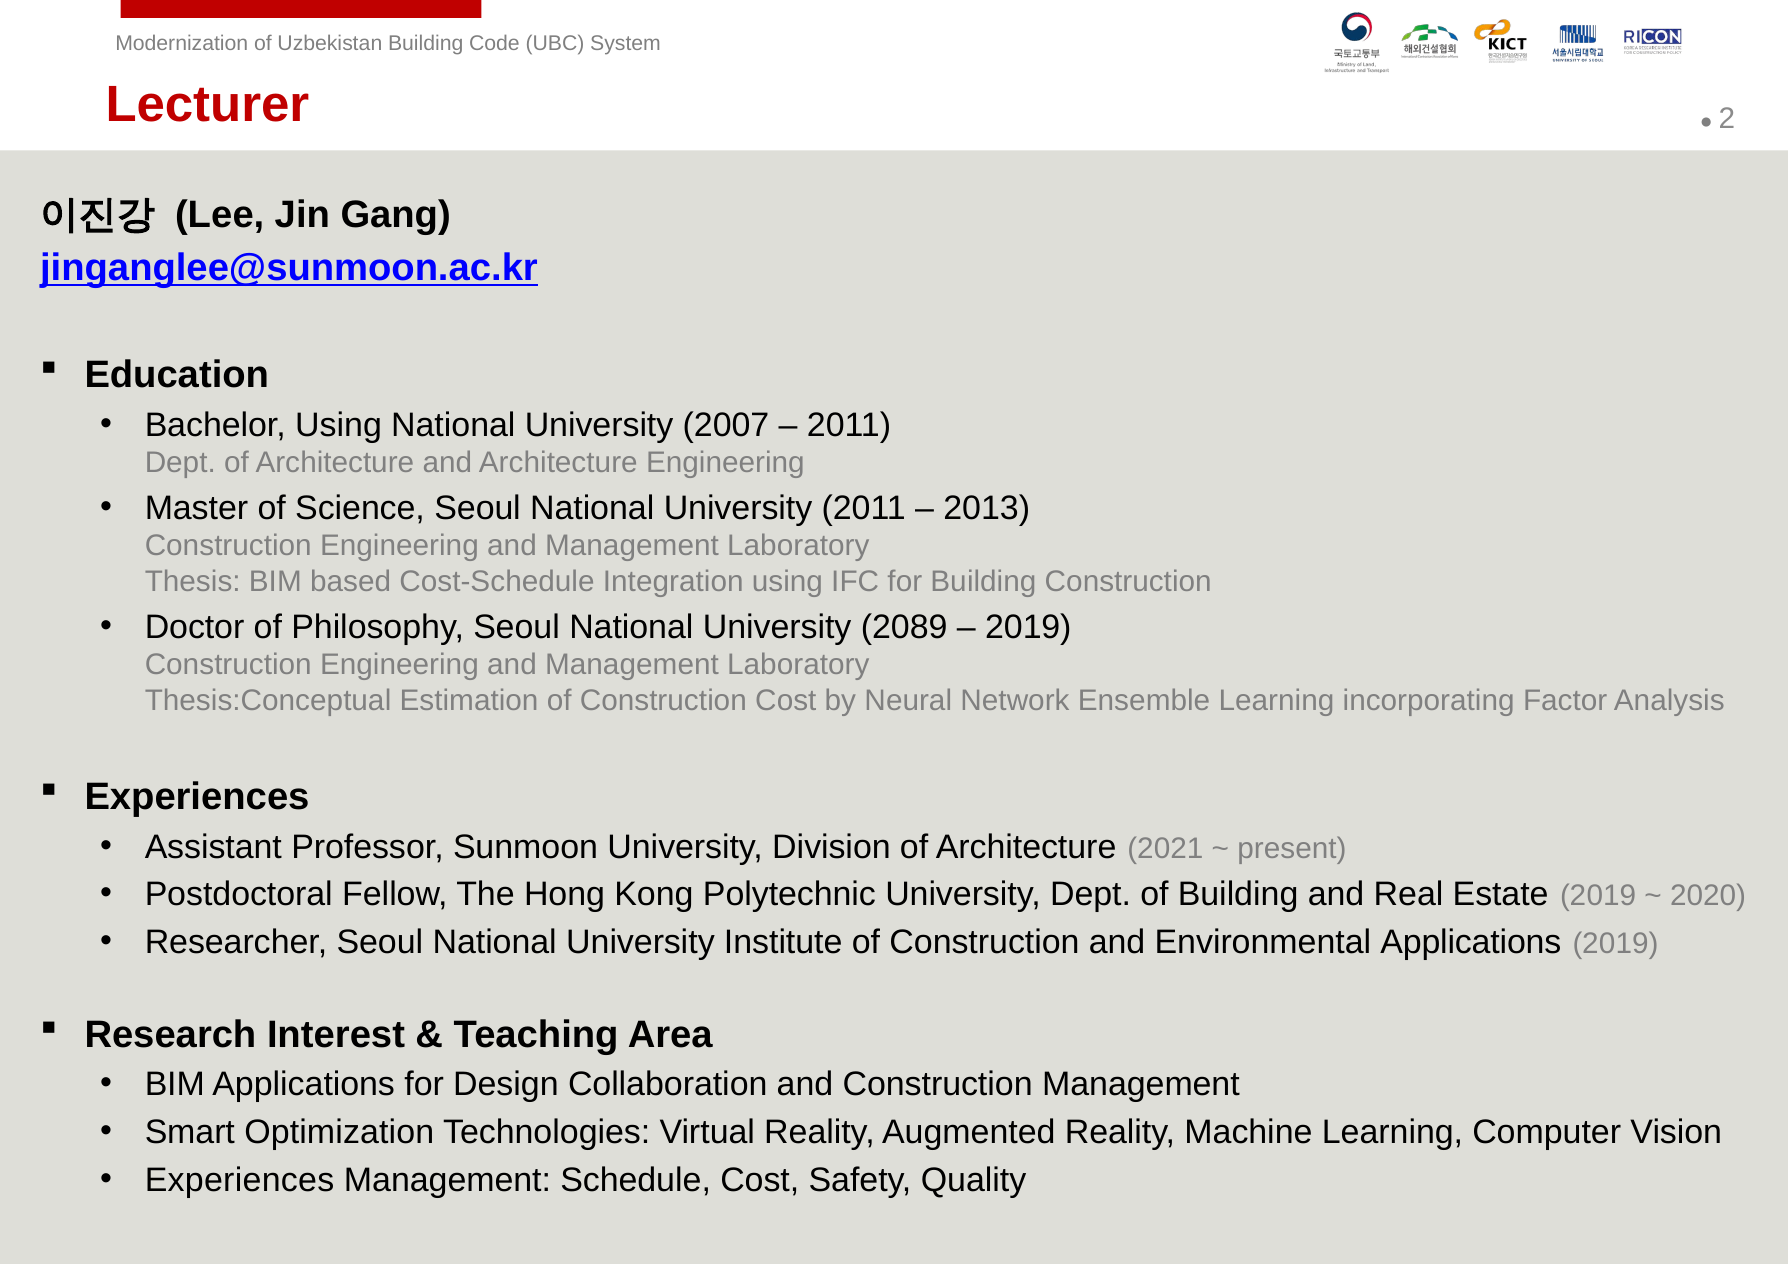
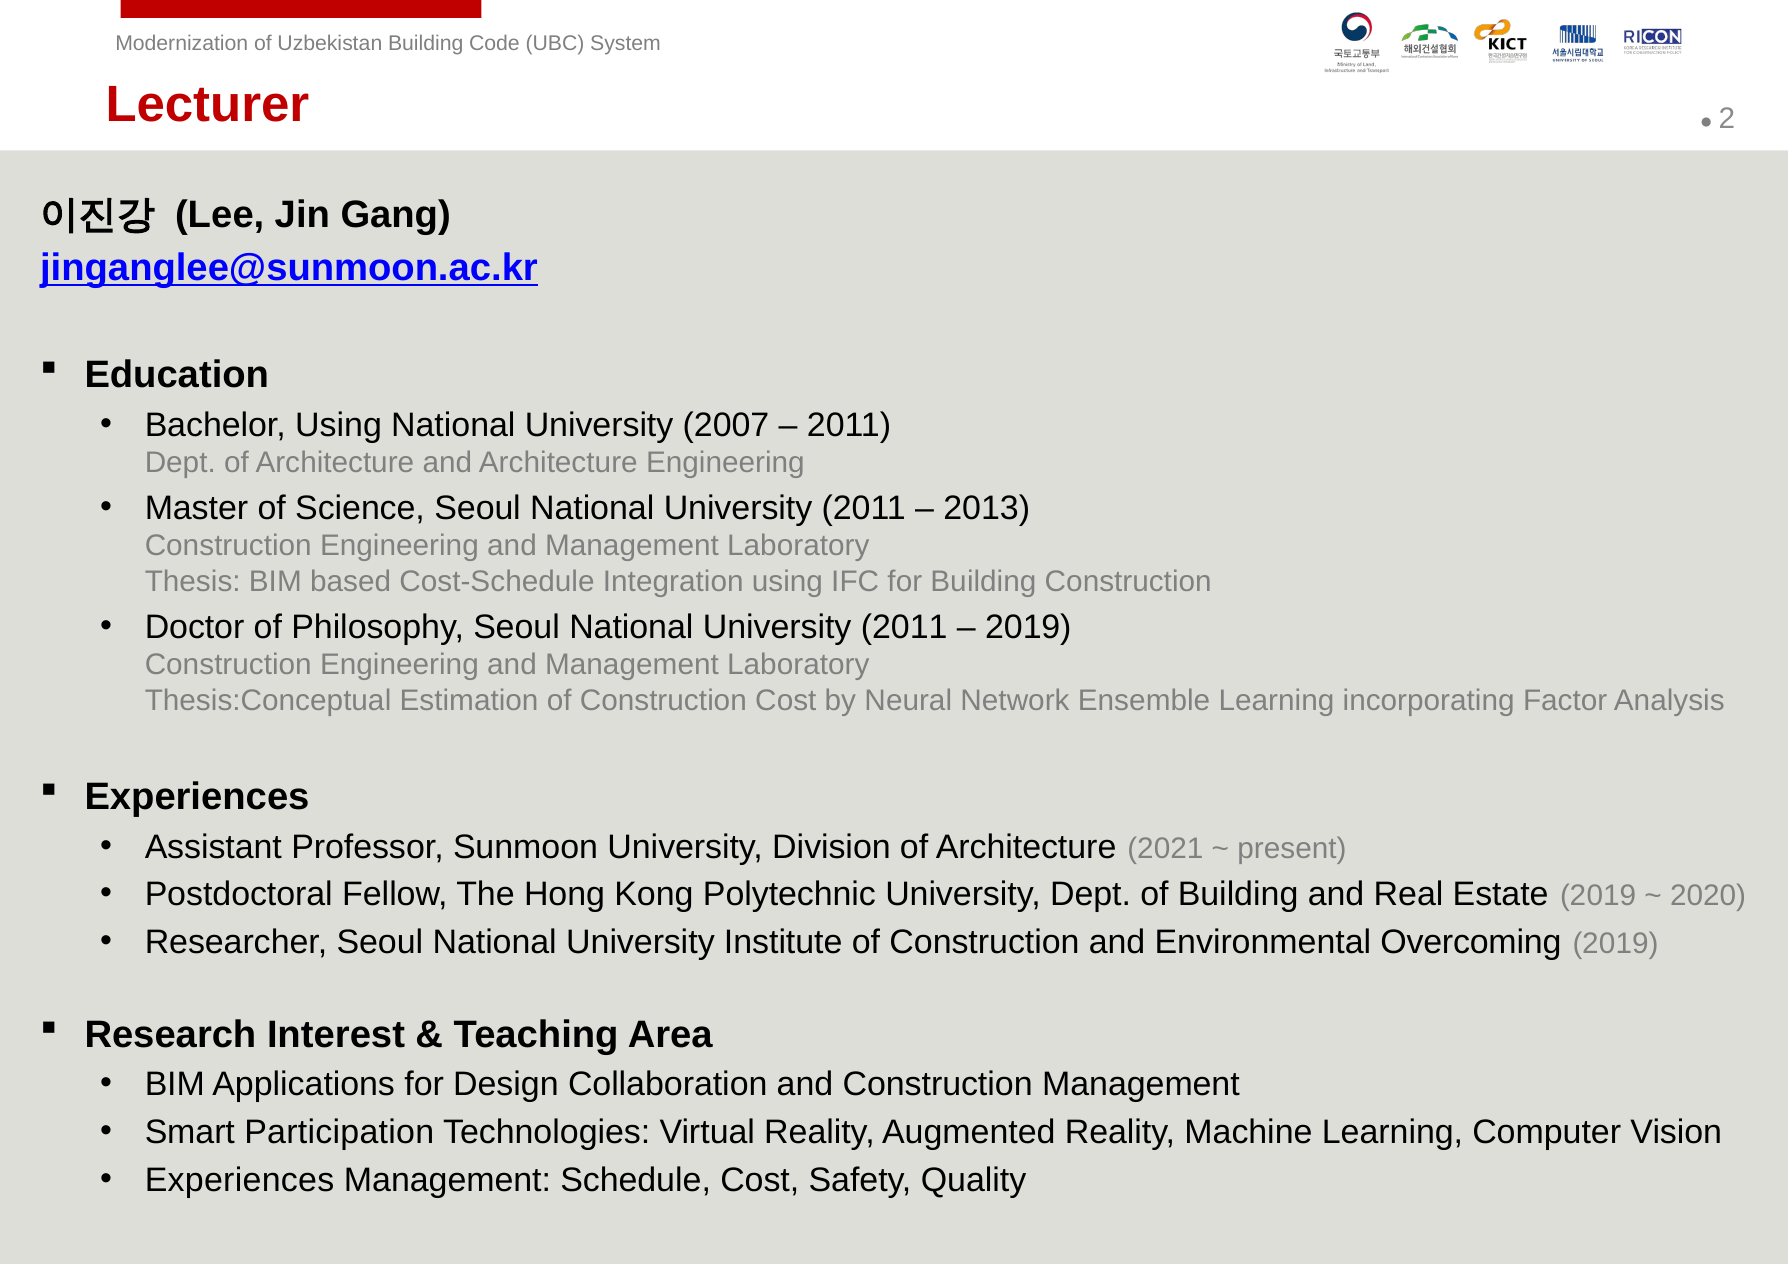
2089: 2089 -> 2011 (904, 627)
Environmental Applications: Applications -> Overcoming (1471, 942)
Optimization: Optimization -> Participation (339, 1133)
